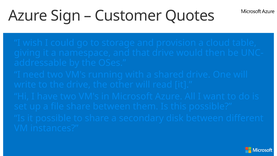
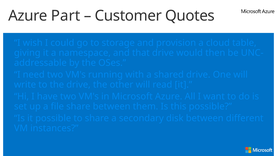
Sign: Sign -> Part (66, 16)
